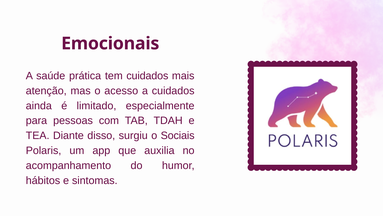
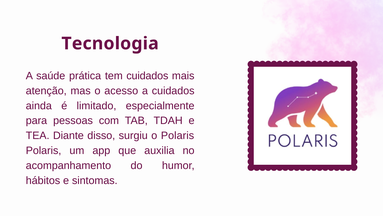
Emocionais: Emocionais -> Tecnologia (110, 43)
o Sociais: Sociais -> Polaris (178, 135)
